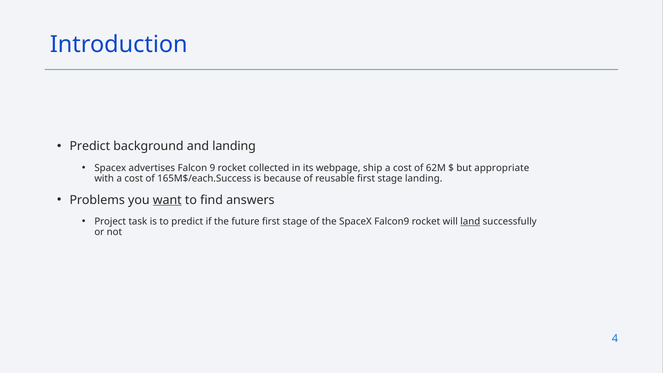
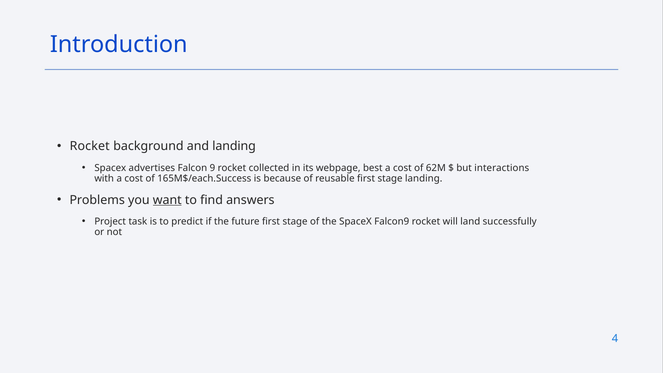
Predict: Predict -> Rocket (90, 146)
ship: ship -> best (373, 168)
appropriate: appropriate -> interactions (502, 168)
land underline: present -> none (470, 222)
